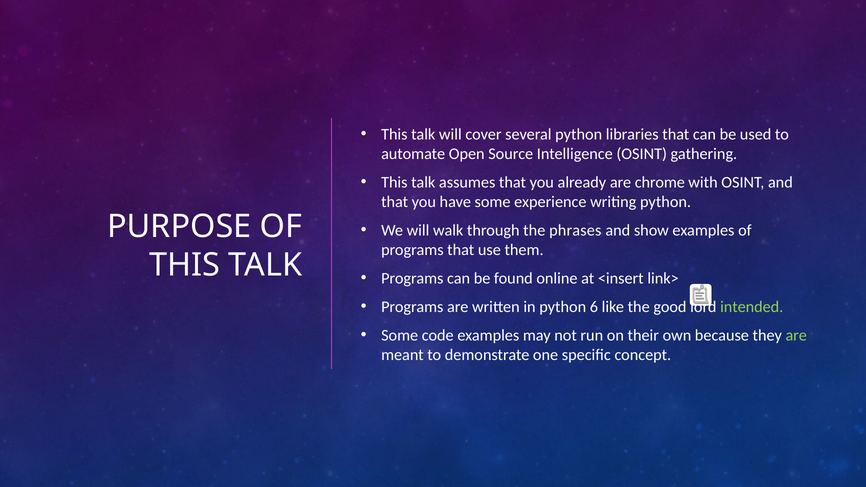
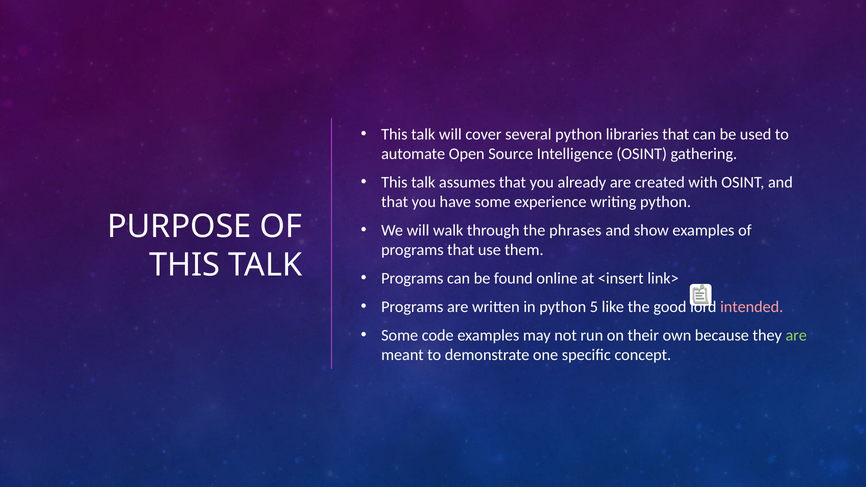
chrome: chrome -> created (660, 182)
6: 6 -> 5 (594, 307)
intended colour: light green -> pink (752, 307)
